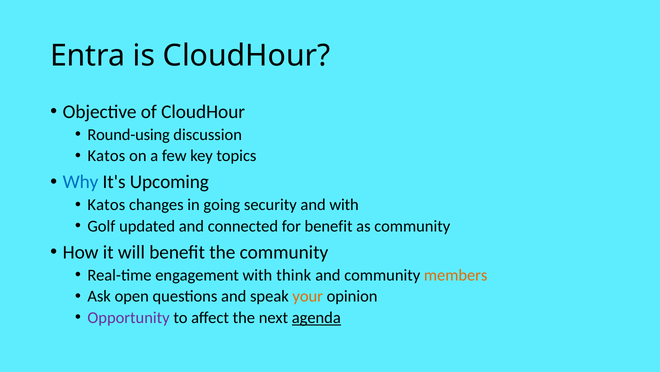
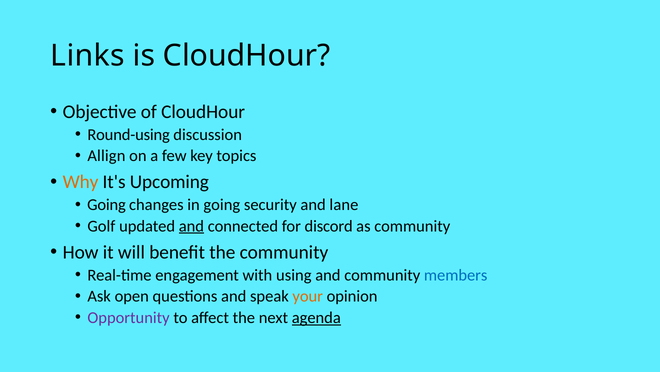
Entra: Entra -> Links (88, 55)
Katos: Katos -> Allign (106, 156)
Why colour: blue -> orange (81, 182)
Katos: Katos -> Going (106, 204)
and with: with -> lane (344, 204)
and underline: none -> present (191, 226)
for benefit: benefit -> discord (329, 226)
think: think -> using (294, 275)
members colour: orange -> blue (456, 275)
